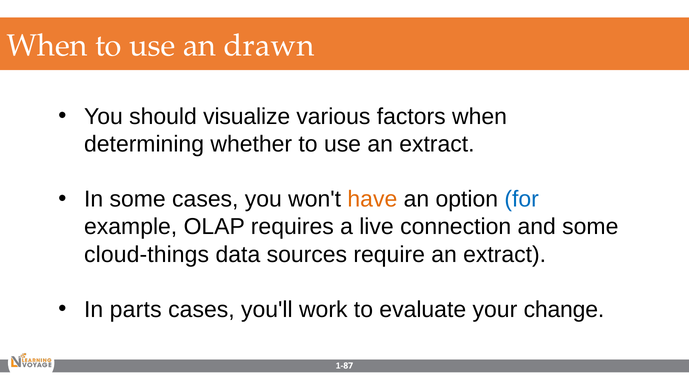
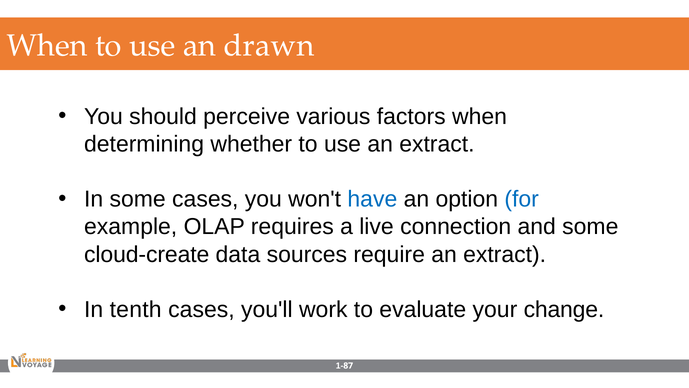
visualize: visualize -> perceive (247, 116)
have colour: orange -> blue (372, 199)
cloud-things: cloud-things -> cloud-create (147, 254)
parts: parts -> tenth (136, 309)
